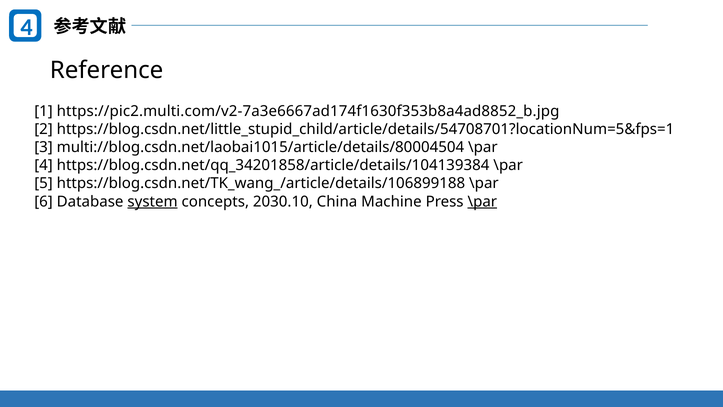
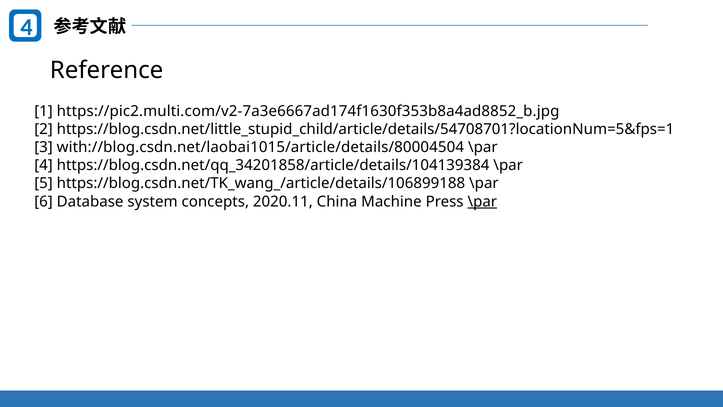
multi://blog.csdn.net/laobai1015/article/details/80004504: multi://blog.csdn.net/laobai1015/article/details/80004504 -> with://blog.csdn.net/laobai1015/article/details/80004504 (260, 147)
system underline: present -> none (153, 201)
2030.10: 2030.10 -> 2020.11 (283, 201)
